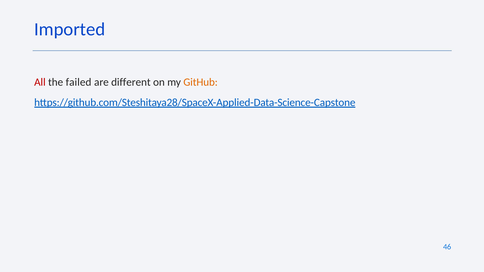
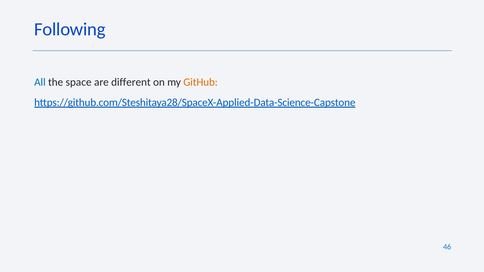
Imported: Imported -> Following (70, 30)
All colour: red -> blue (40, 82)
failed: failed -> space (79, 82)
